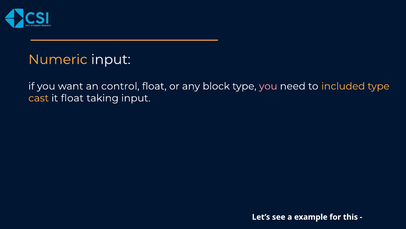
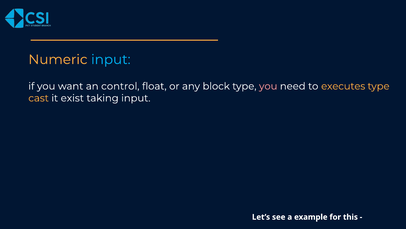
input colour: white -> light blue (111, 59)
included: included -> executes (343, 86)
it float: float -> exist (72, 98)
